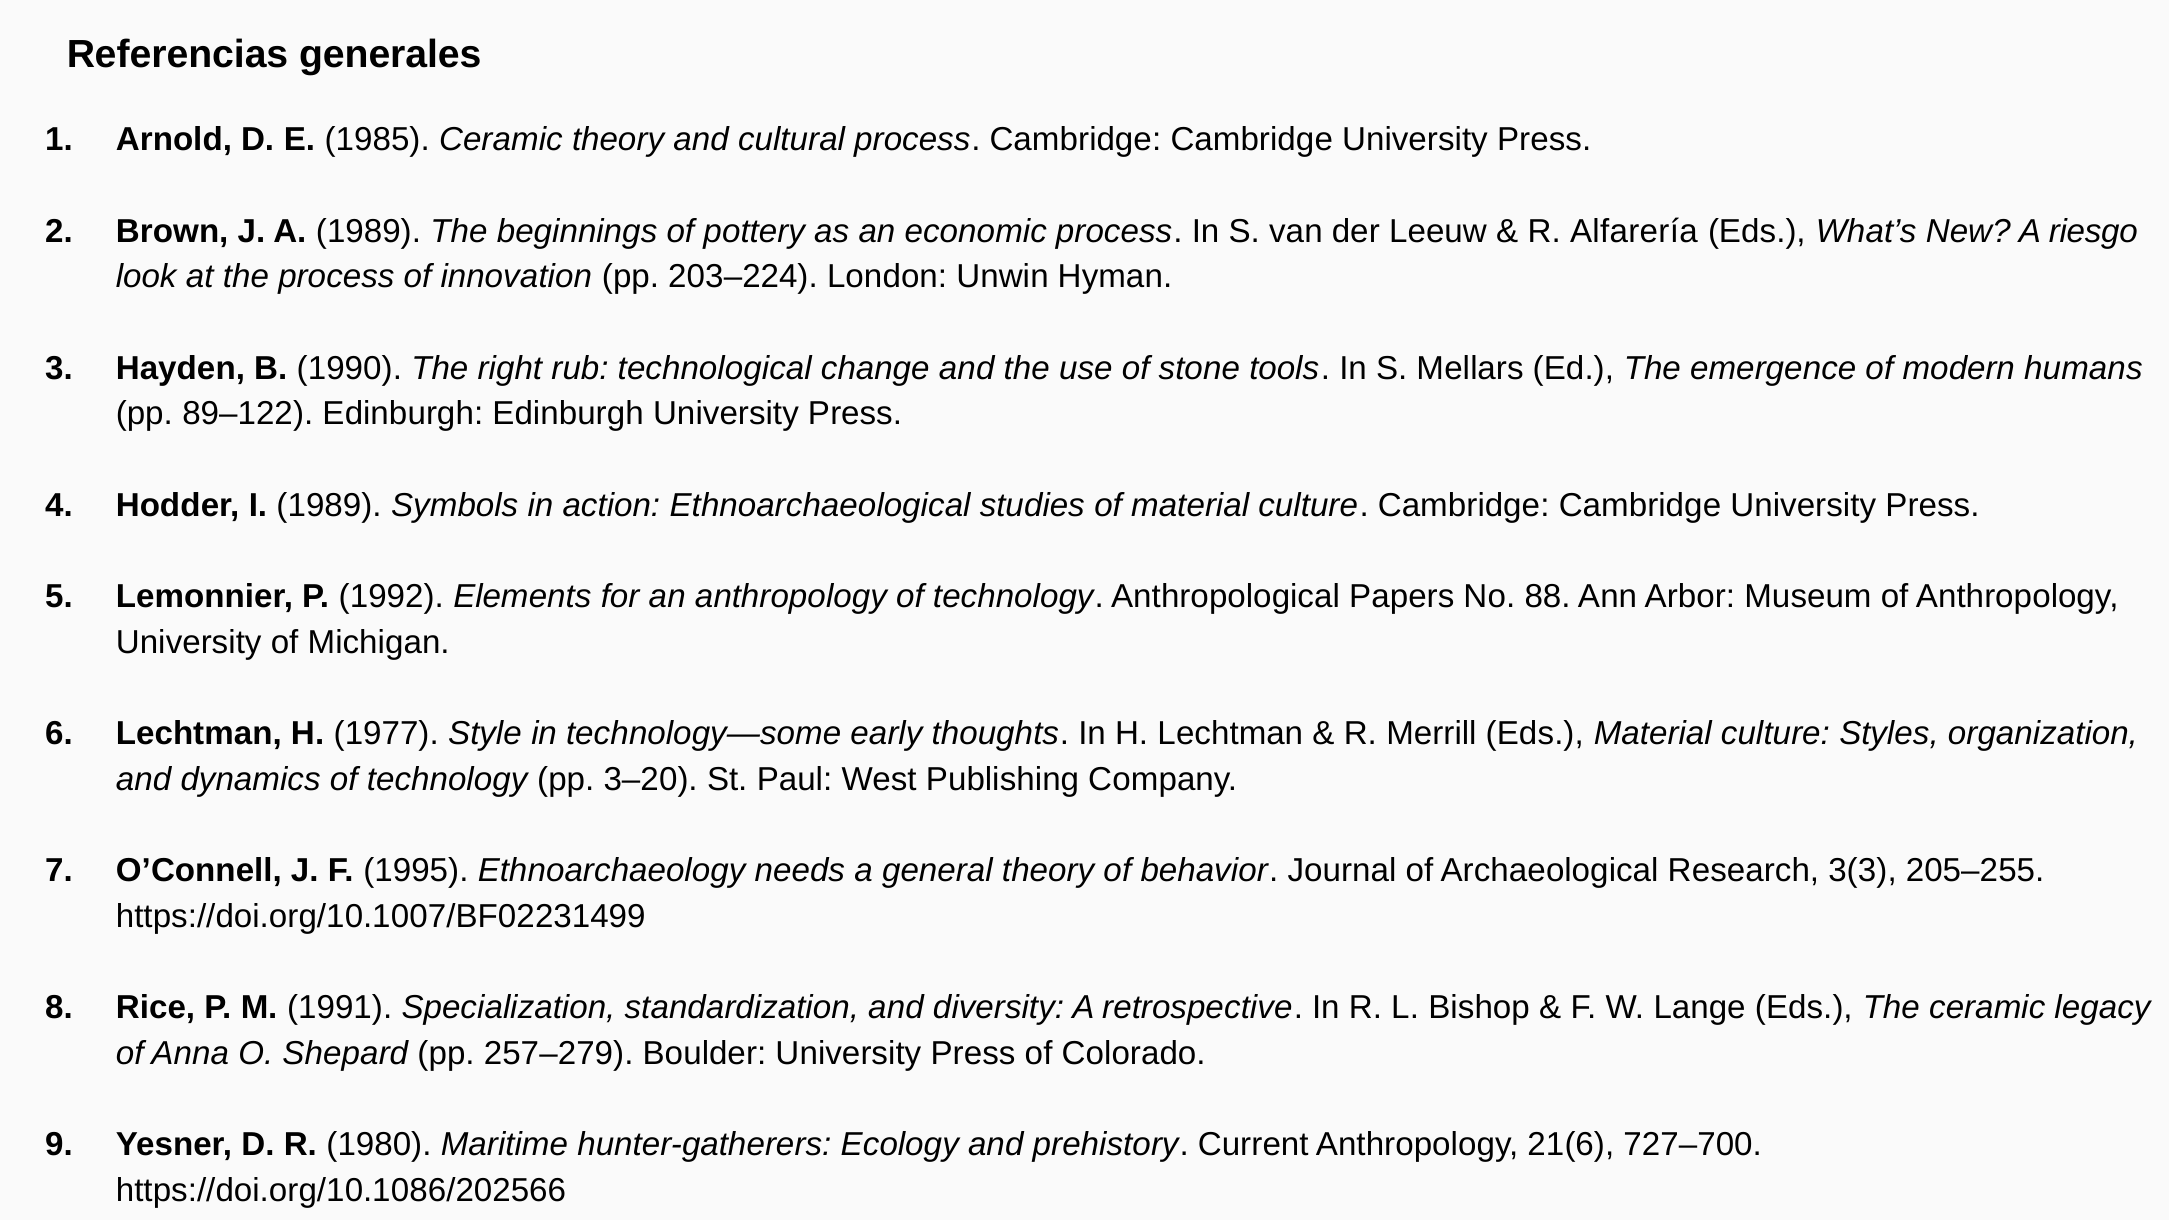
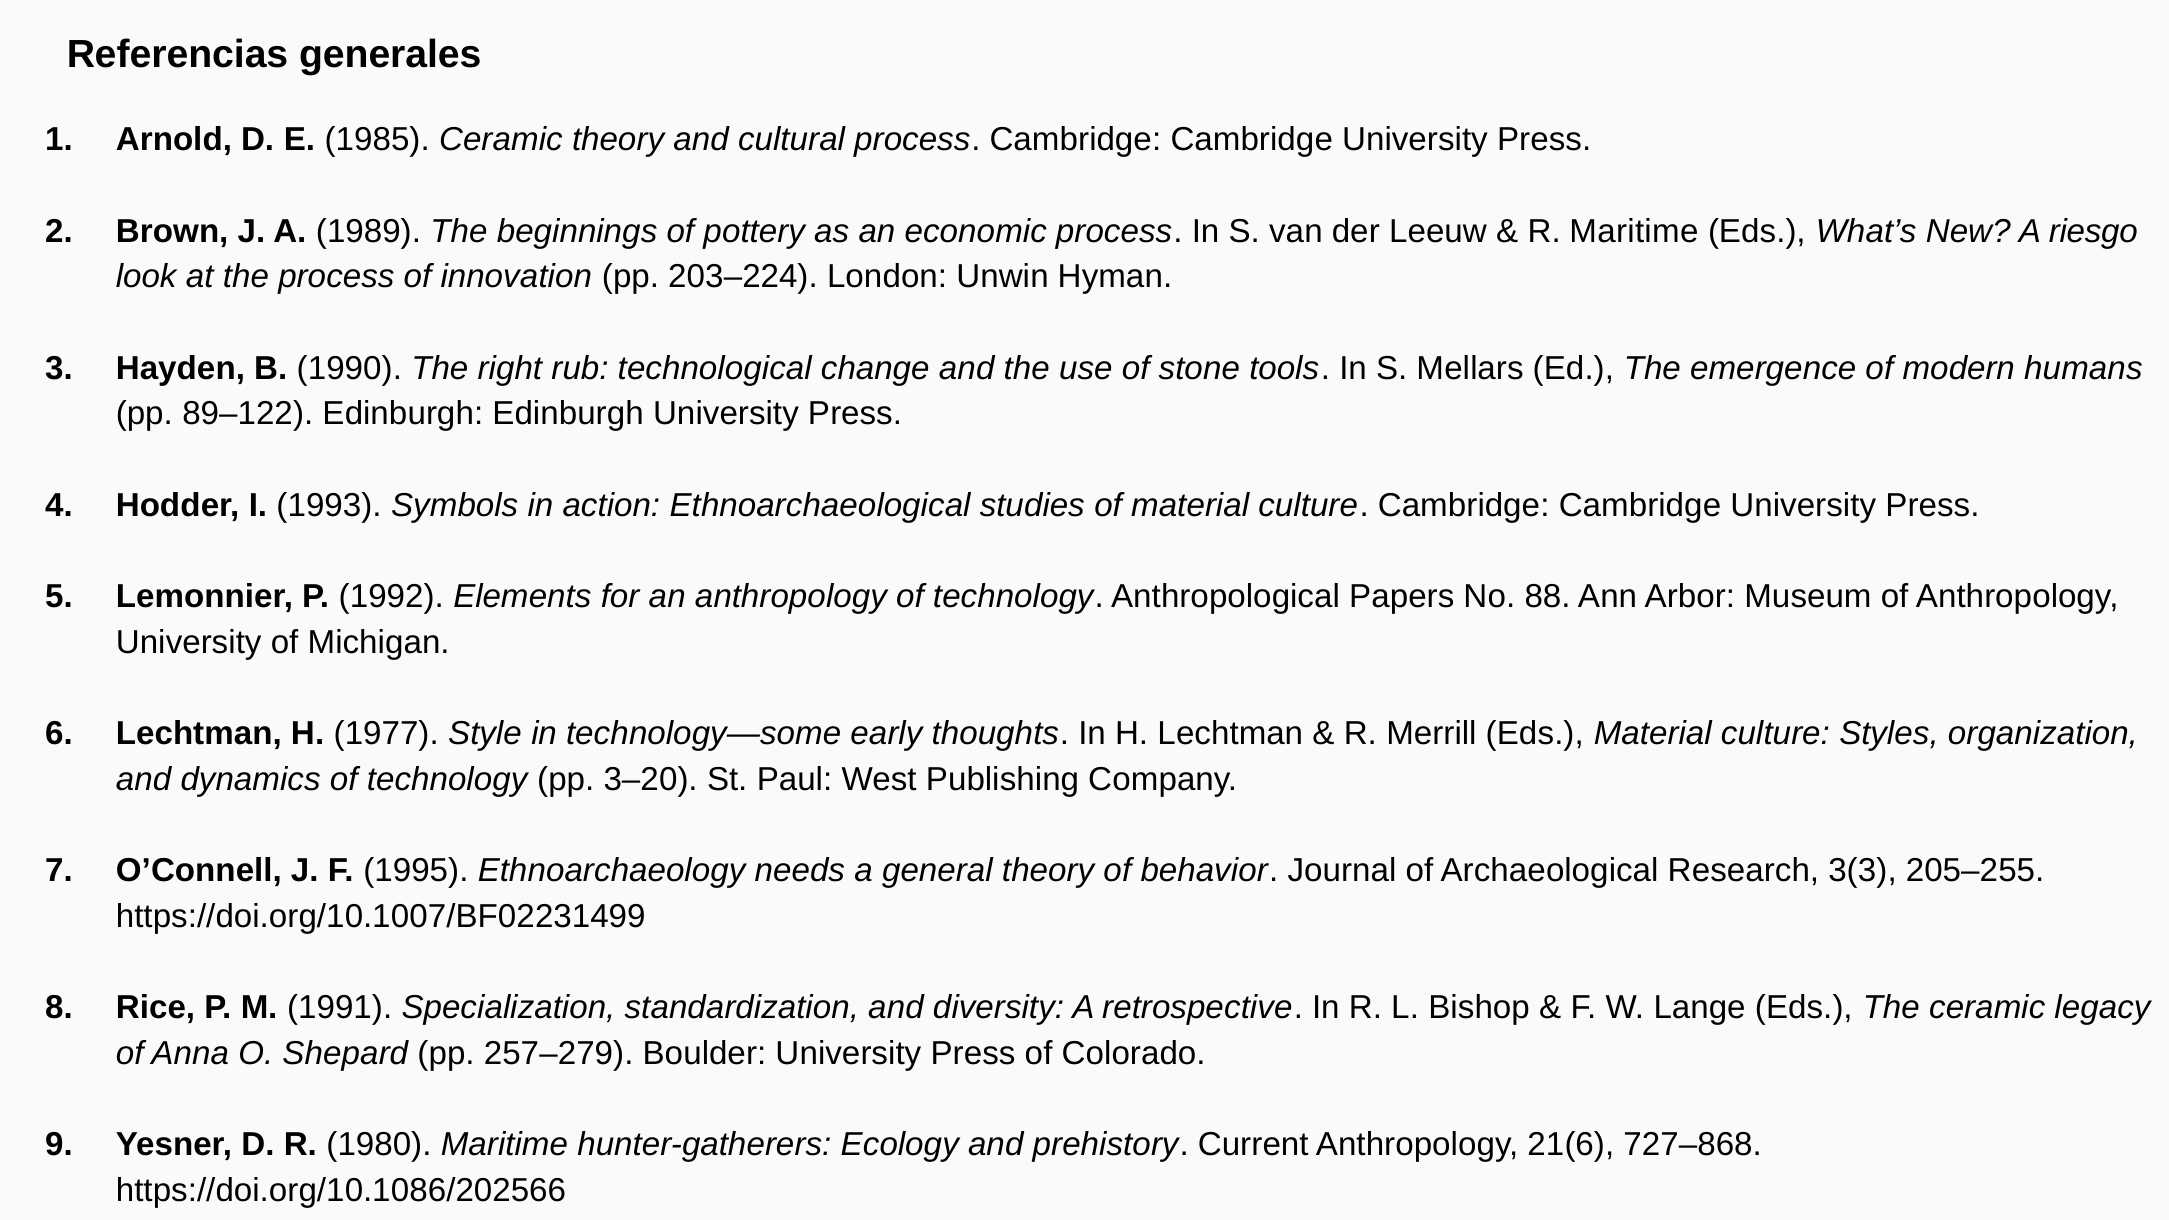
R Alfarería: Alfarería -> Maritime (1634, 231)
I 1989: 1989 -> 1993 (329, 505)
727–700: 727–700 -> 727–868 (1693, 1145)
